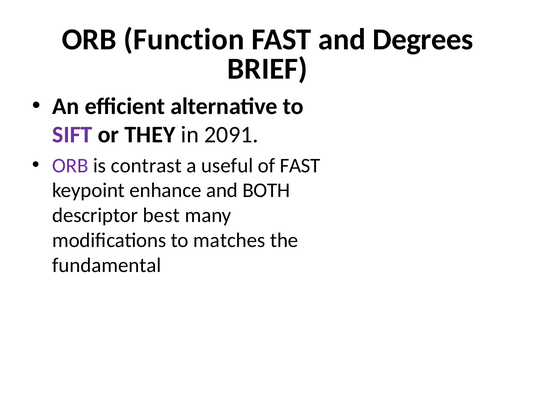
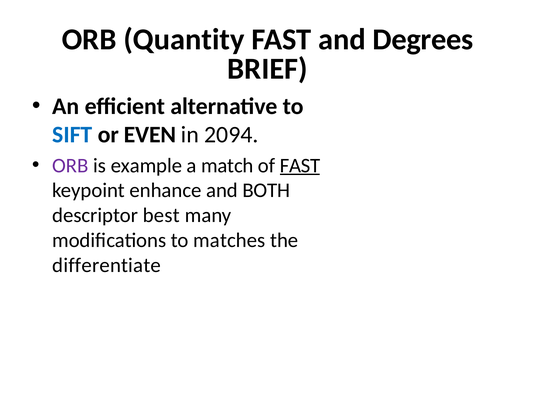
Function: Function -> Quantity (184, 39)
SIFT colour: purple -> blue (72, 135)
THEY: THEY -> EVEN (150, 135)
2091: 2091 -> 2094 (231, 135)
contrast: contrast -> example (146, 166)
useful: useful -> match (227, 166)
FAST underline: none -> present (300, 166)
fundamental: fundamental -> differentiate (107, 265)
